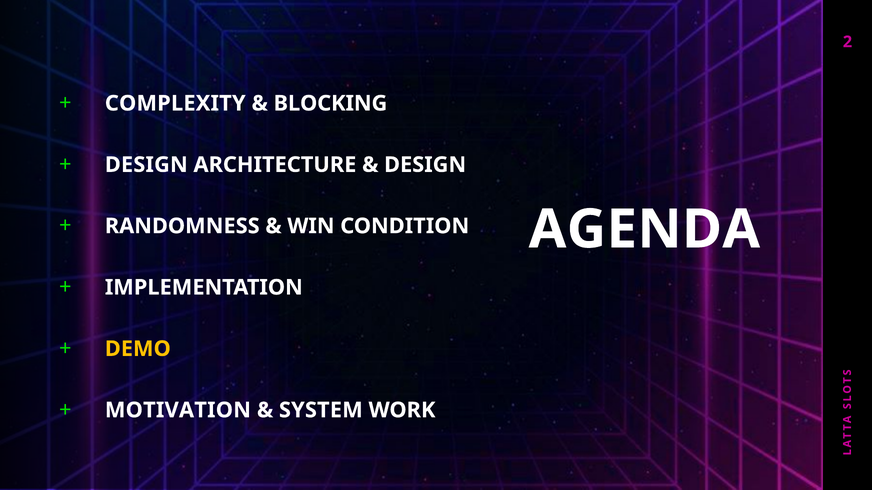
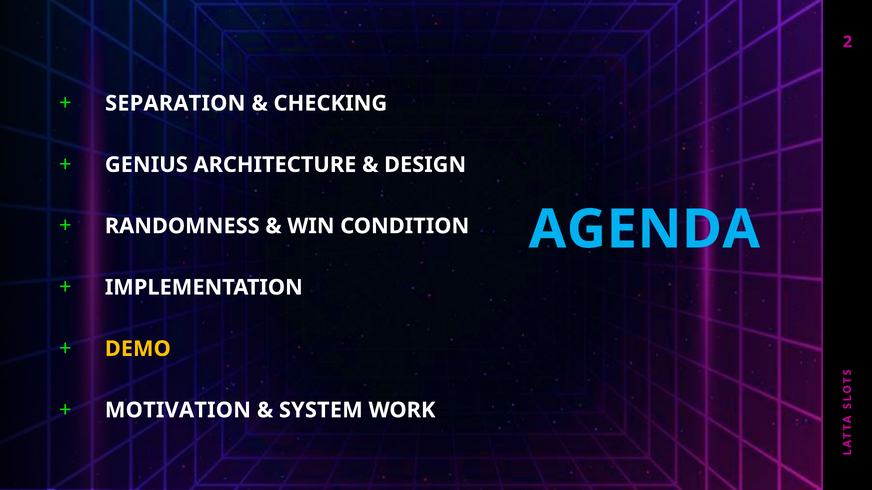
COMPLEXITY: COMPLEXITY -> SEPARATION (175, 103)
BLOCKING: BLOCKING -> CHECKING (330, 103)
DESIGN: DESIGN -> GENIUS (146, 165)
AGENDA colour: white -> light blue (644, 230)
